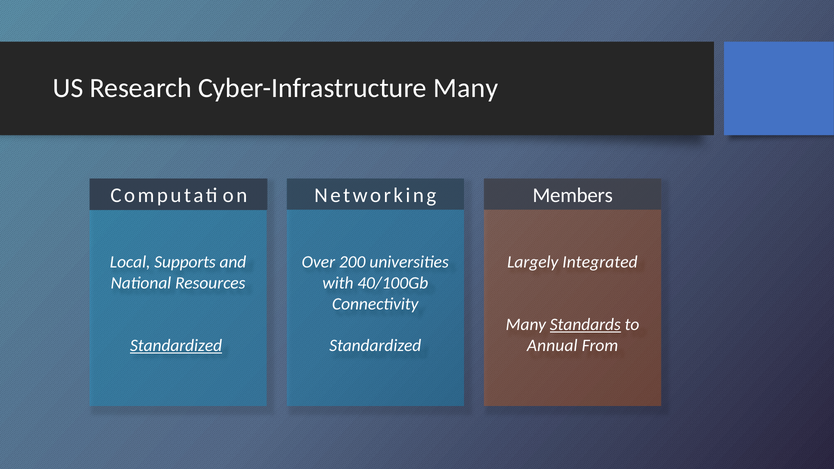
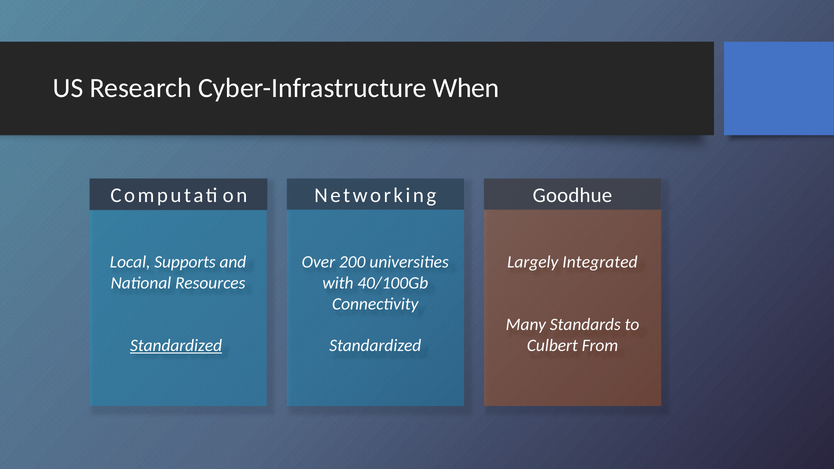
Cyber-Infrastructure Many: Many -> When (466, 88)
Members: Members -> Goodhue (572, 196)
Standards underline: present -> none (585, 325)
Annual: Annual -> Culbert (552, 346)
